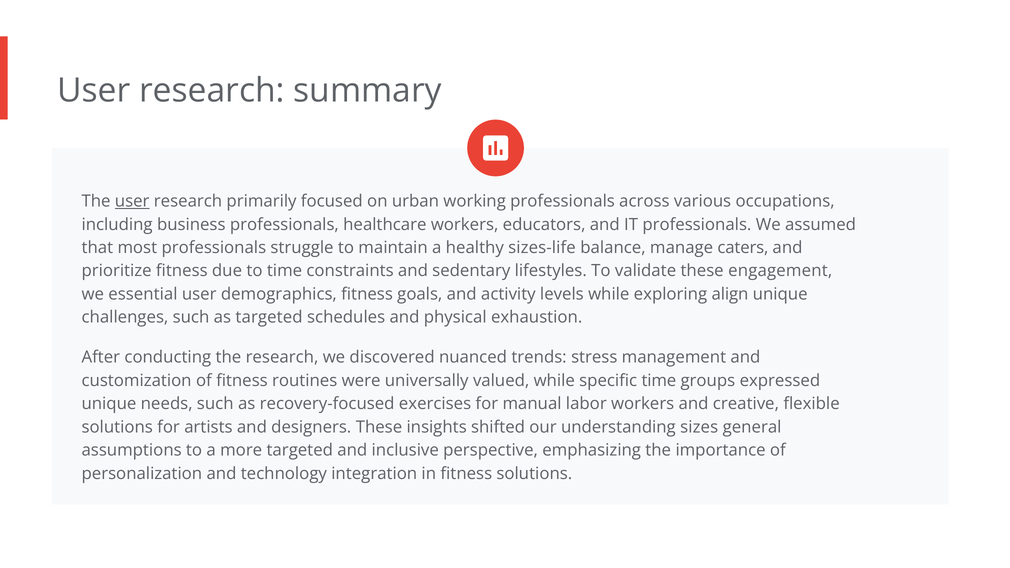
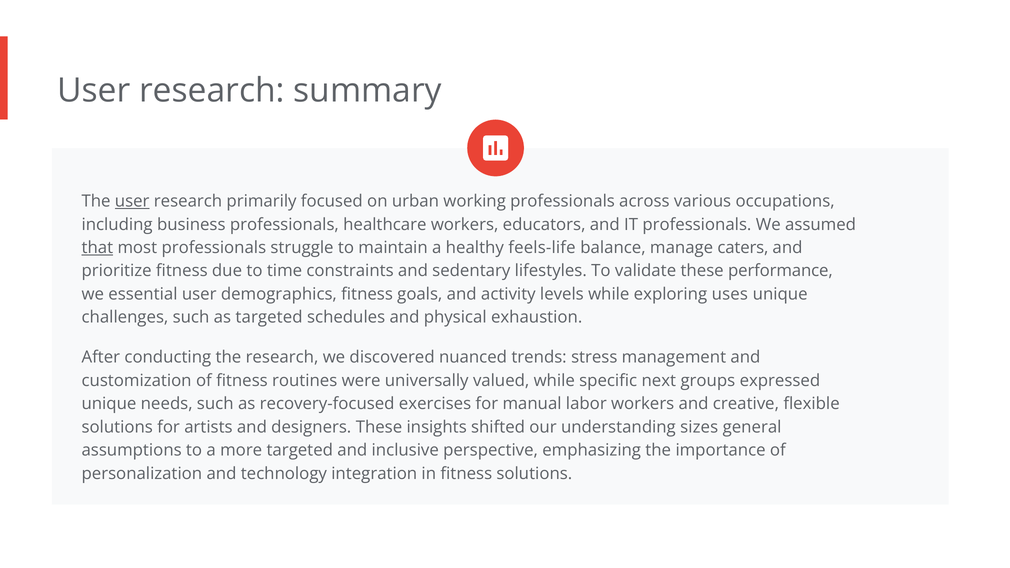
that underline: none -> present (97, 248)
sizes-life: sizes-life -> feels-life (542, 248)
engagement: engagement -> performance (780, 271)
align: align -> uses (730, 294)
specific time: time -> next (659, 381)
